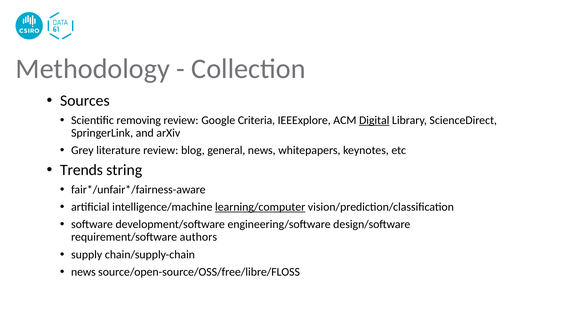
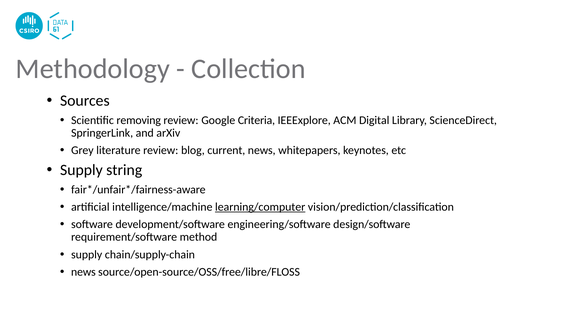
Digital underline: present -> none (374, 120)
general: general -> current (226, 150)
Trends: Trends -> Supply (81, 170)
authors: authors -> method (198, 237)
